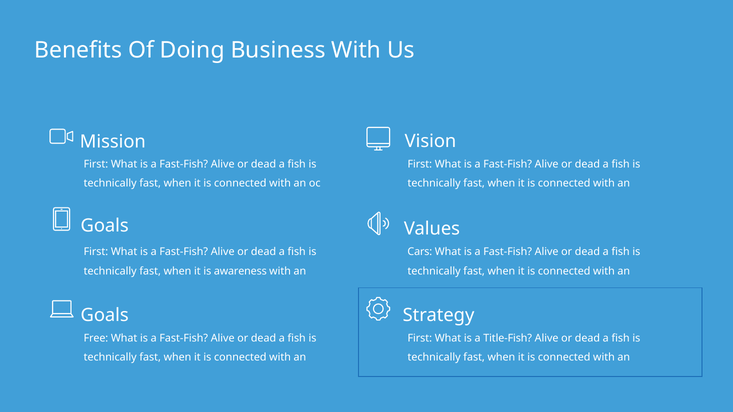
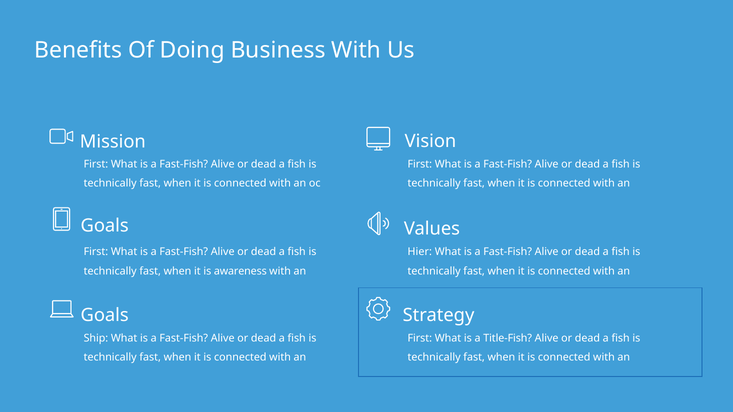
Cars: Cars -> Hier (420, 252)
Free: Free -> Ship (96, 338)
